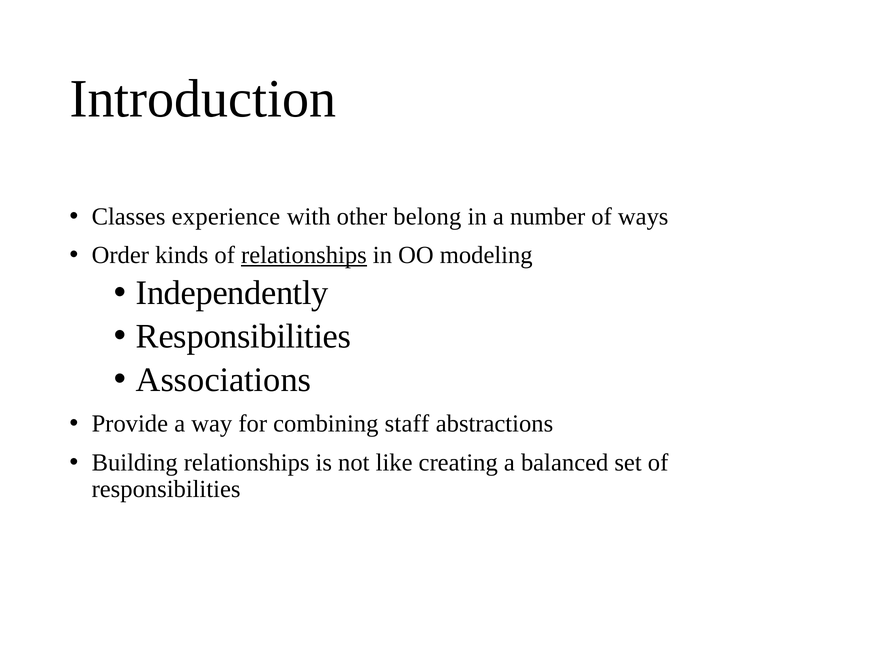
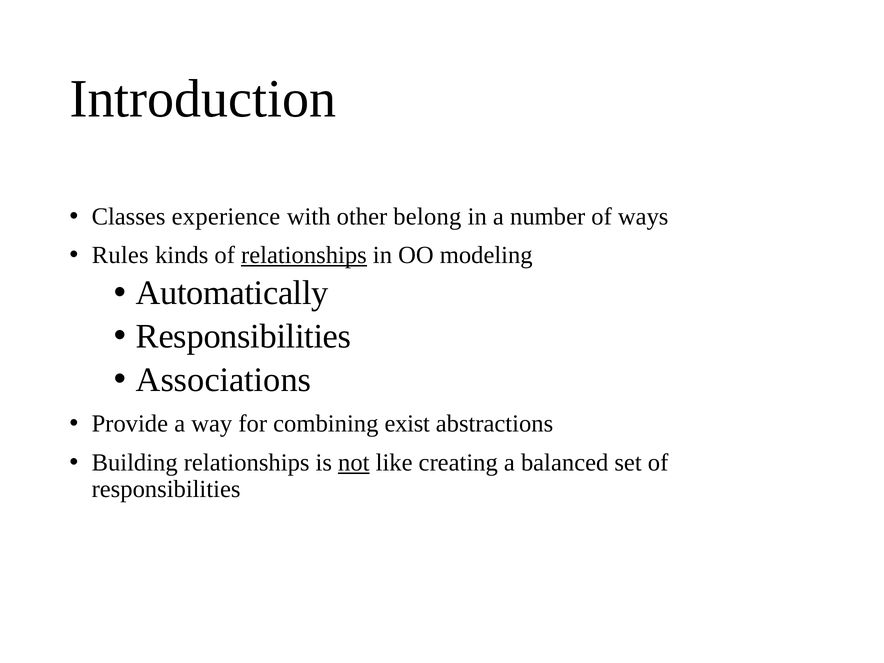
Order: Order -> Rules (120, 255)
Independently: Independently -> Automatically (232, 293)
staff: staff -> exist (407, 424)
not underline: none -> present (354, 463)
